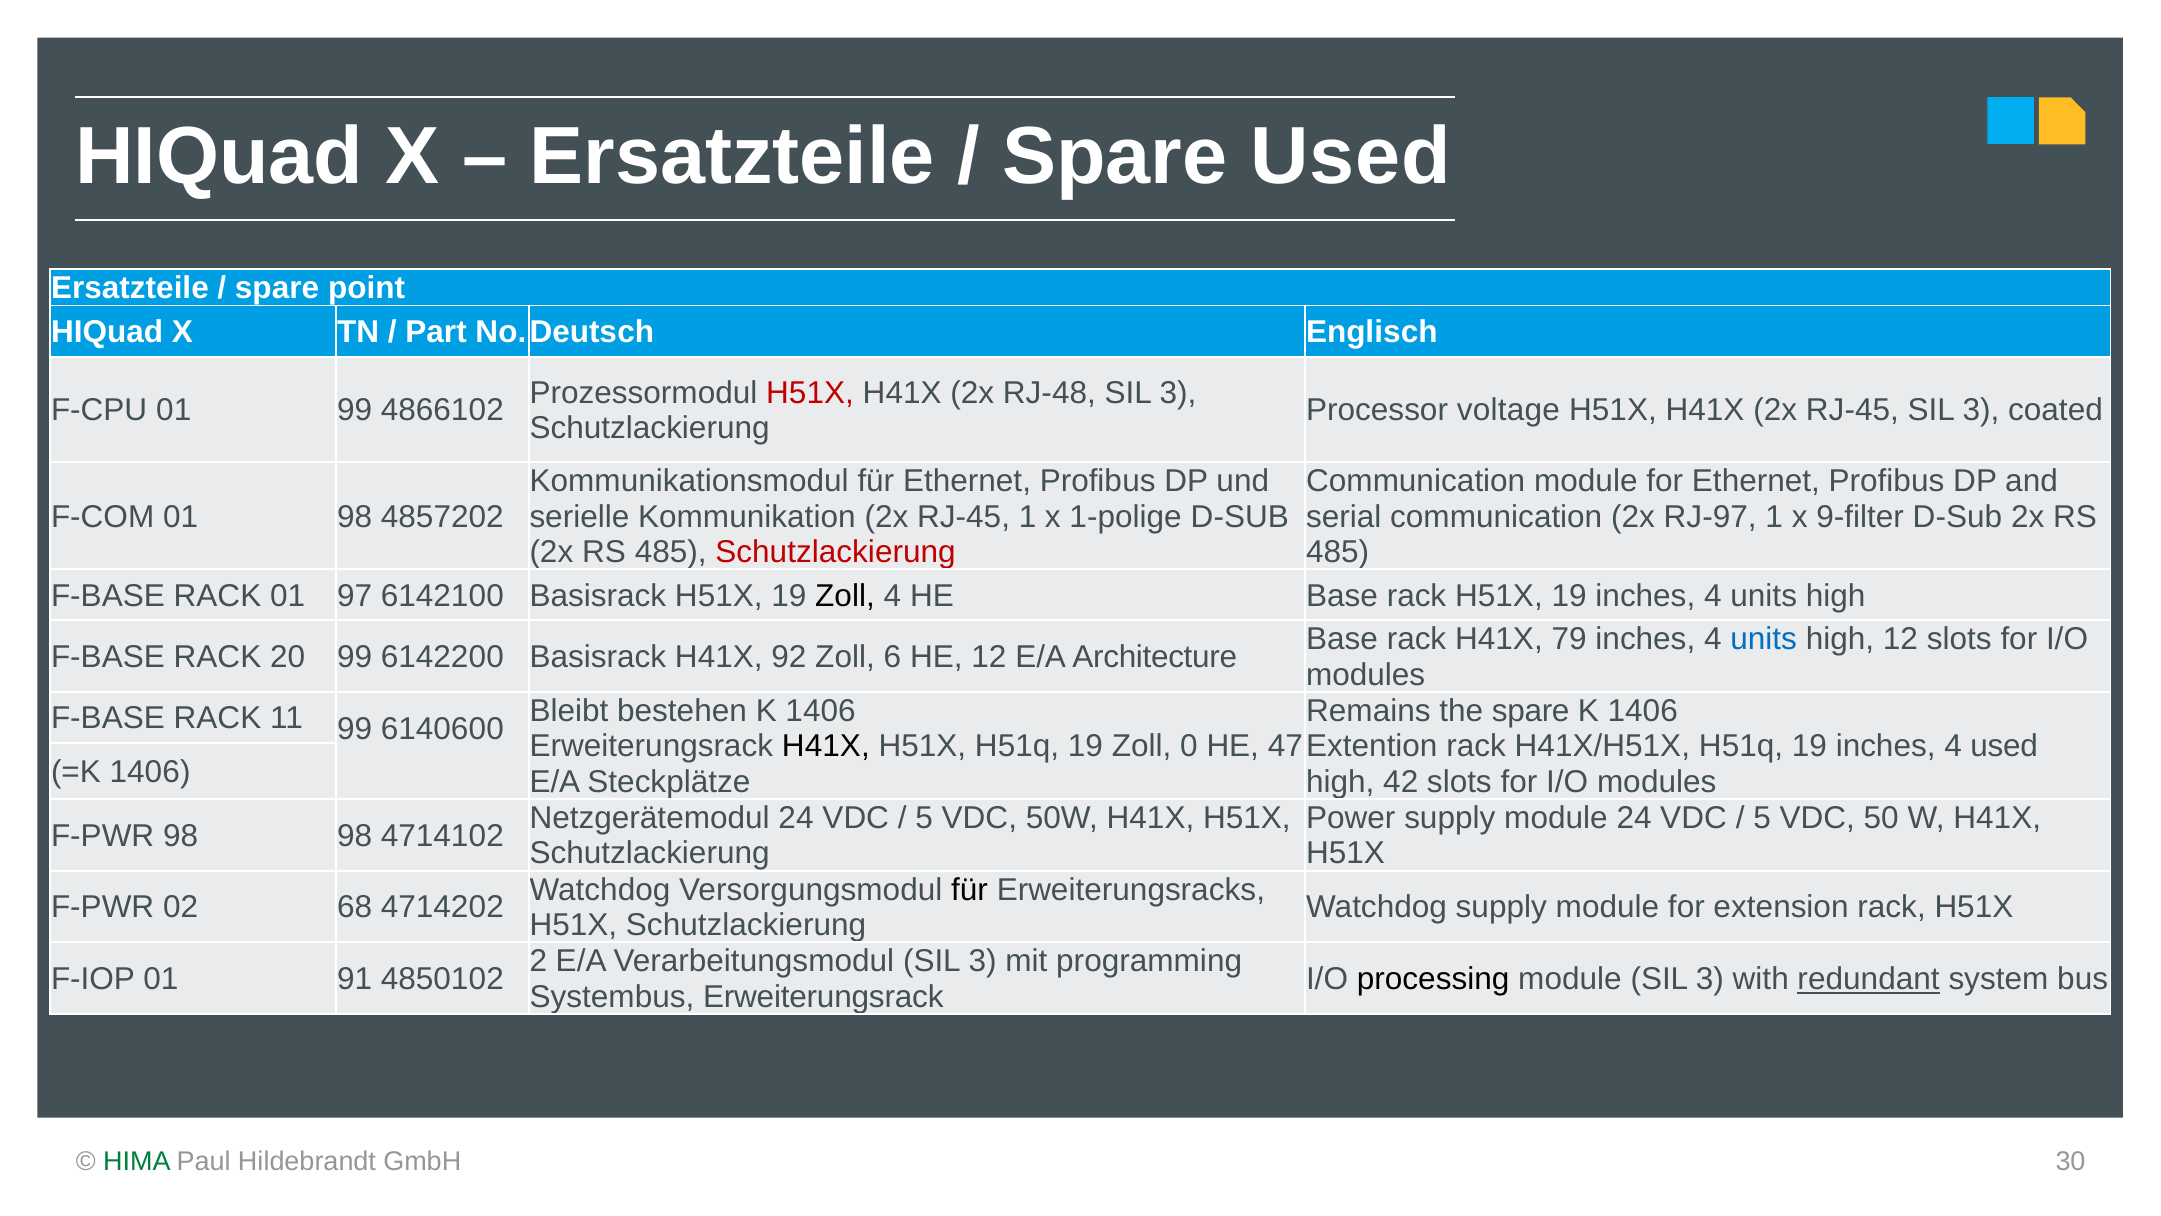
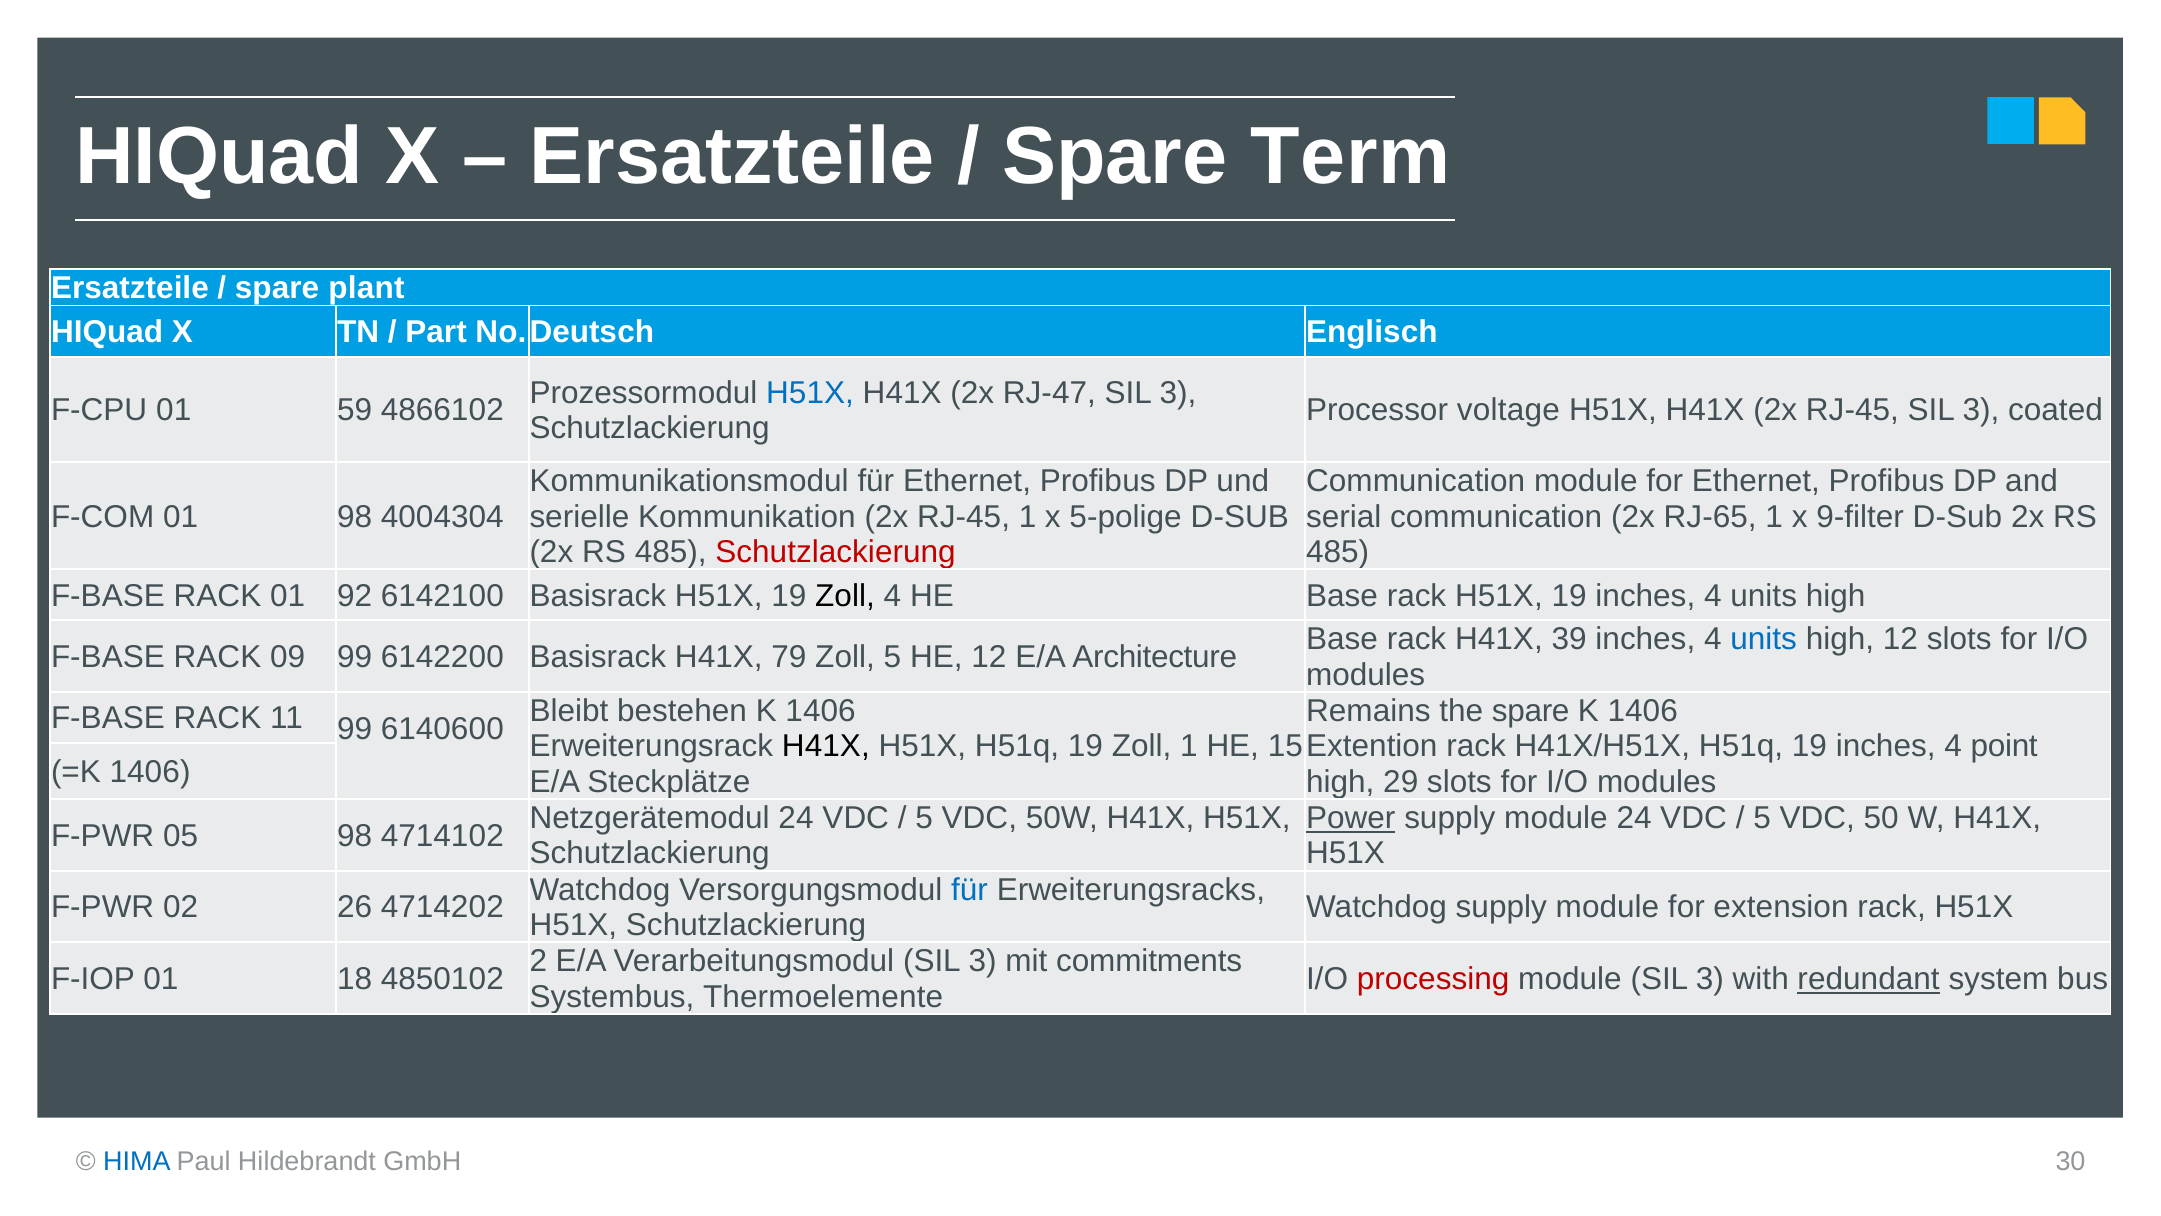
Spare Used: Used -> Term (1350, 157)
point: point -> plant (366, 288)
H51X colour: red -> blue (810, 392)
RJ-48: RJ-48 -> RJ-47 (1049, 392)
01 99: 99 -> 59 (355, 410)
4857202: 4857202 -> 4004304 (442, 516)
1-polige: 1-polige -> 5-polige (1126, 516)
RJ-97: RJ-97 -> RJ-65 (1710, 516)
97: 97 -> 92 (355, 596)
79: 79 -> 39 (1569, 639)
20: 20 -> 09 (288, 657)
92: 92 -> 79 (789, 657)
Zoll 6: 6 -> 5 (892, 657)
Zoll 0: 0 -> 1 (1189, 746)
47: 47 -> 15 (1285, 746)
4 used: used -> point (2004, 746)
42: 42 -> 29 (1401, 782)
Power underline: none -> present (1351, 818)
F-PWR 98: 98 -> 05 (181, 836)
für colour: black -> blue (970, 889)
68: 68 -> 26 (355, 907)
programming: programming -> commitments (1149, 961)
91: 91 -> 18 (355, 979)
processing colour: black -> red (1433, 979)
Systembus Erweiterungsrack: Erweiterungsrack -> Thermoelemente (823, 996)
HIMA colour: green -> blue (137, 1161)
